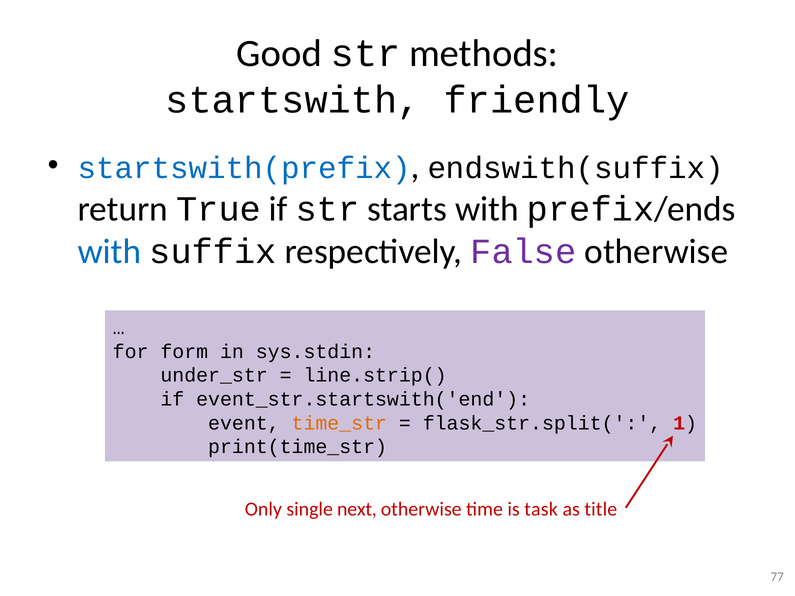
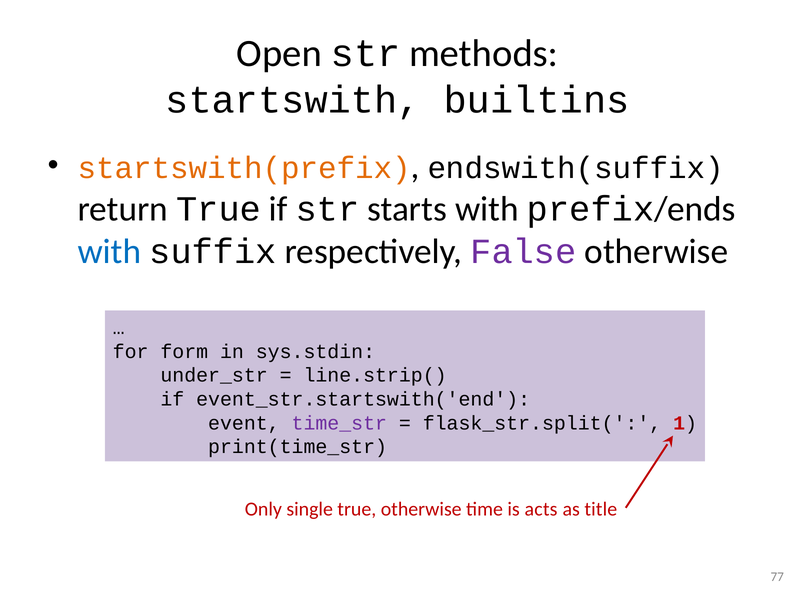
Good: Good -> Open (279, 54)
friendly: friendly -> builtins (537, 100)
startswith(prefix colour: blue -> orange (244, 168)
time_str colour: orange -> purple (339, 423)
single next: next -> true (357, 509)
task: task -> acts (541, 509)
